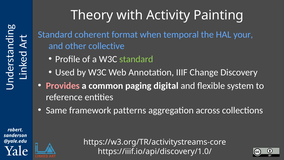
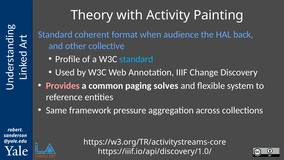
temporal: temporal -> audience (181, 34)
your: your -> back (243, 34)
standard colour: light green -> light blue (136, 59)
digital: digital -> solves (166, 86)
patterns: patterns -> pressure (130, 110)
